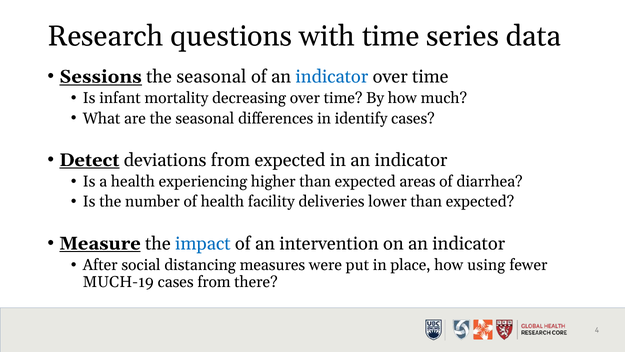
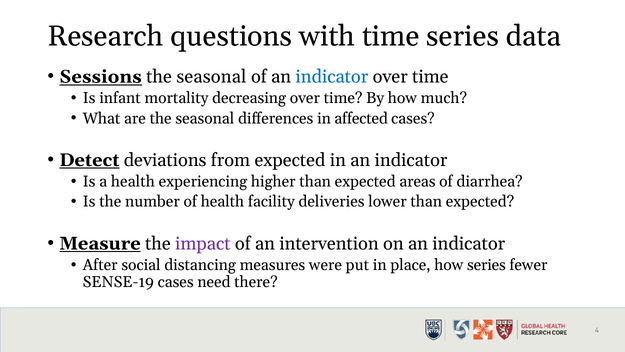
identify: identify -> affected (361, 118)
impact colour: blue -> purple (203, 243)
how using: using -> series (486, 265)
MUCH-19: MUCH-19 -> SENSE-19 (118, 282)
cases from: from -> need (214, 282)
